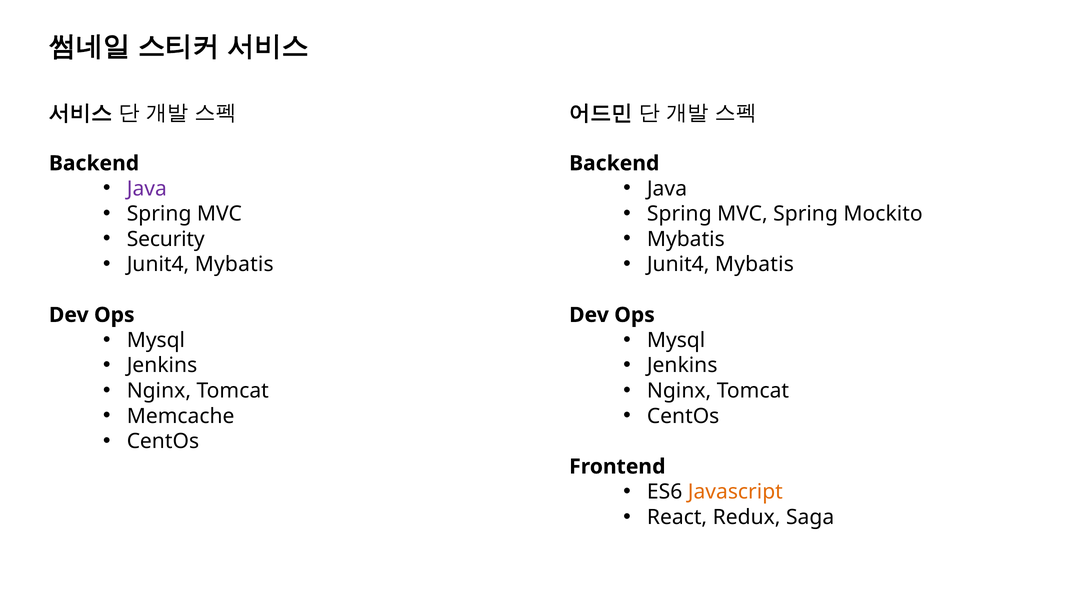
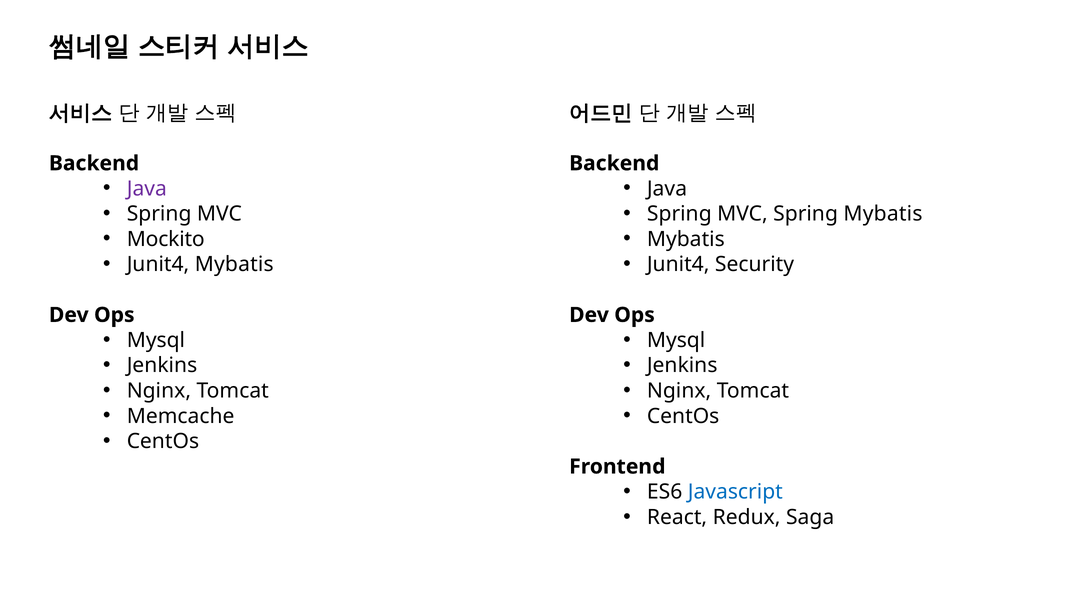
Spring Mockito: Mockito -> Mybatis (883, 214)
Security: Security -> Mockito (166, 239)
Mybatis: Mybatis -> Security (755, 265)
Javascript colour: orange -> blue (735, 492)
